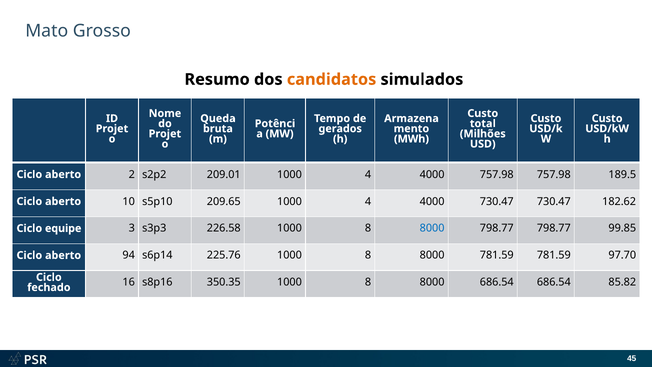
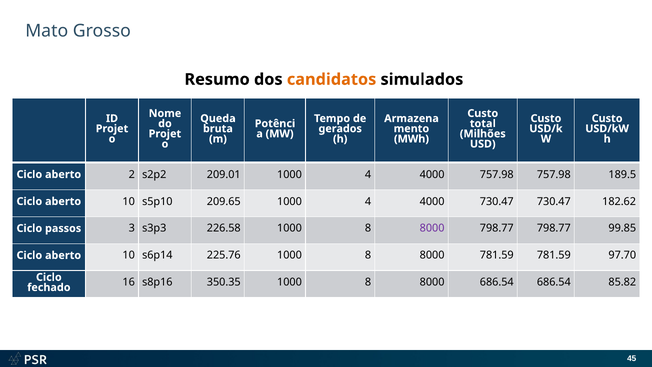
equipe: equipe -> passos (63, 228)
8000 colour: blue -> purple (432, 228)
94: 94 -> 10 (129, 255)
